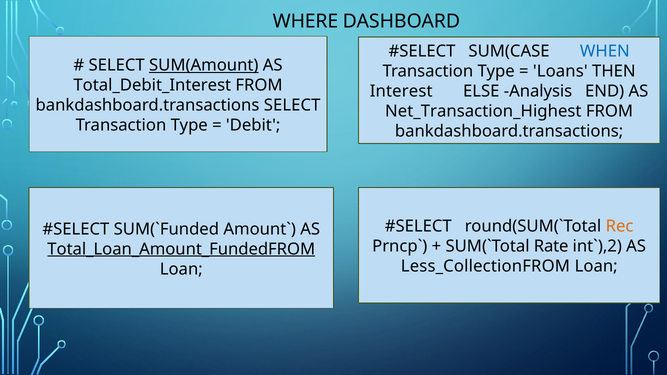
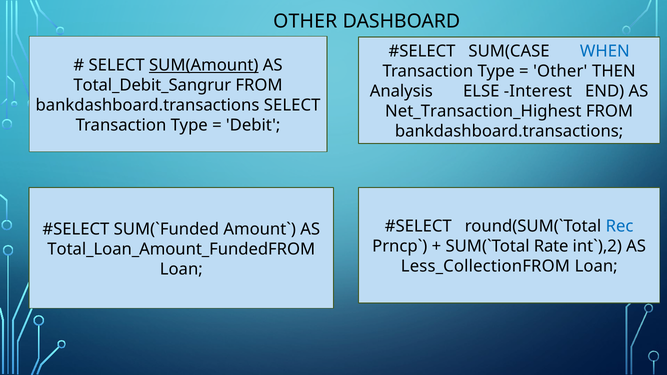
WHERE: WHERE -> OTHER (305, 21)
Loans: Loans -> Other (560, 71)
Total_Debit_Interest: Total_Debit_Interest -> Total_Debit_Sangrur (152, 85)
Interest: Interest -> Analysis (401, 91)
Analysis: Analysis -> Interest (538, 91)
Rec colour: orange -> blue (620, 226)
Total_Loan_Amount_FundedFROM underline: present -> none (181, 249)
